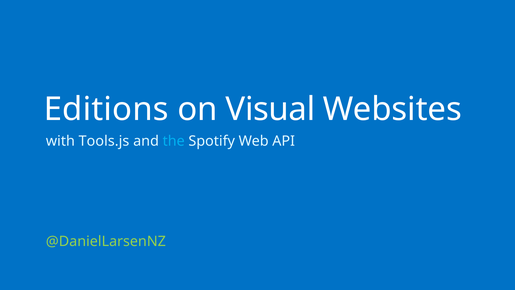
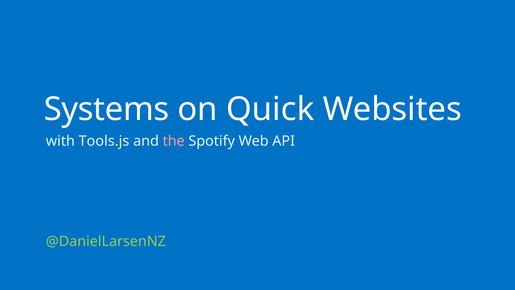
Editions: Editions -> Systems (106, 109)
Visual: Visual -> Quick (270, 109)
the colour: light blue -> pink (174, 141)
